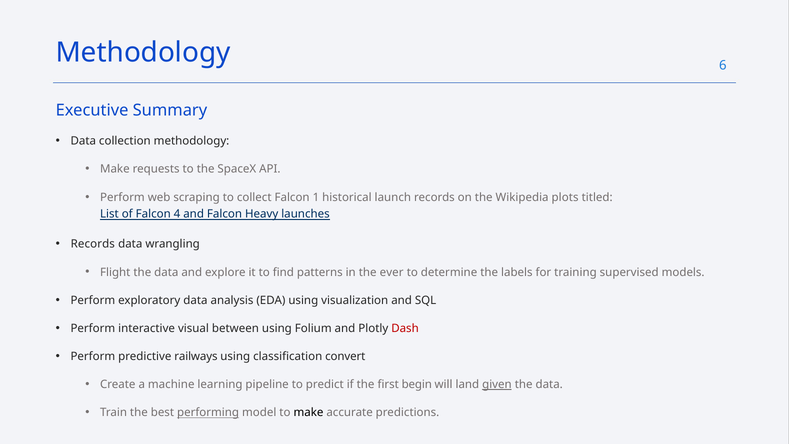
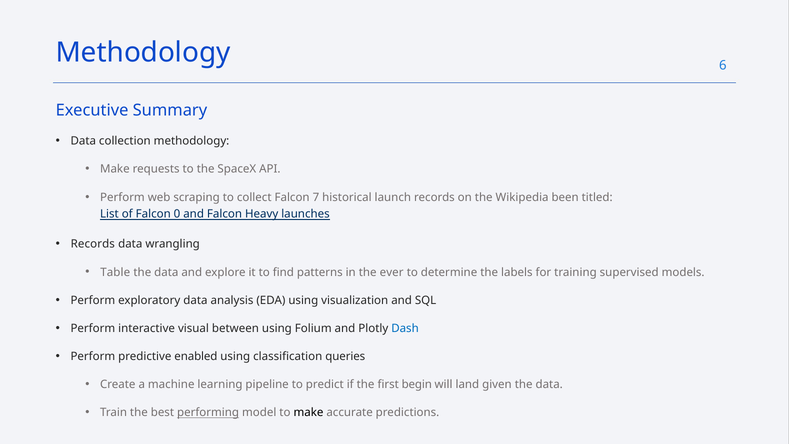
1: 1 -> 7 (316, 197)
plots: plots -> been (565, 197)
4: 4 -> 0 (177, 214)
Flight: Flight -> Table (115, 272)
Dash colour: red -> blue (405, 328)
railways: railways -> enabled (196, 356)
convert: convert -> queries (345, 356)
given underline: present -> none (497, 384)
